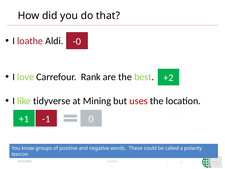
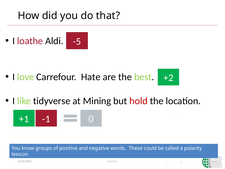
-0: -0 -> -5 (77, 41)
Rank: Rank -> Hate (91, 77)
uses: uses -> hold (139, 101)
